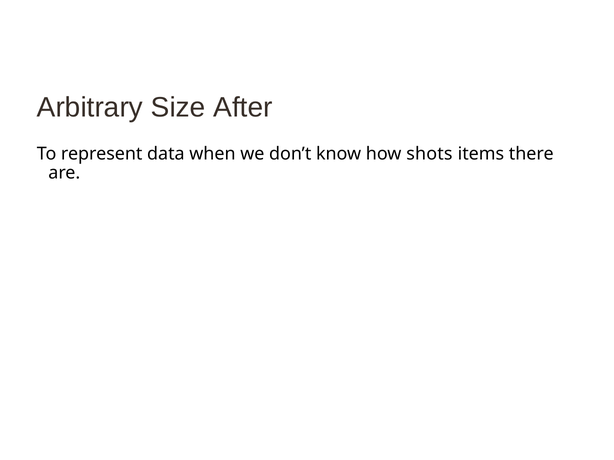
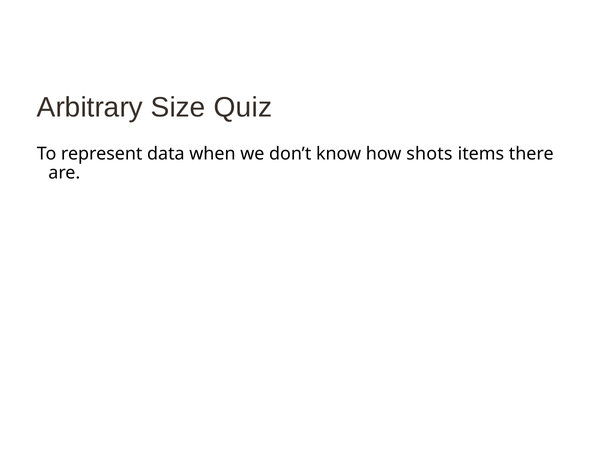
After: After -> Quiz (243, 107)
